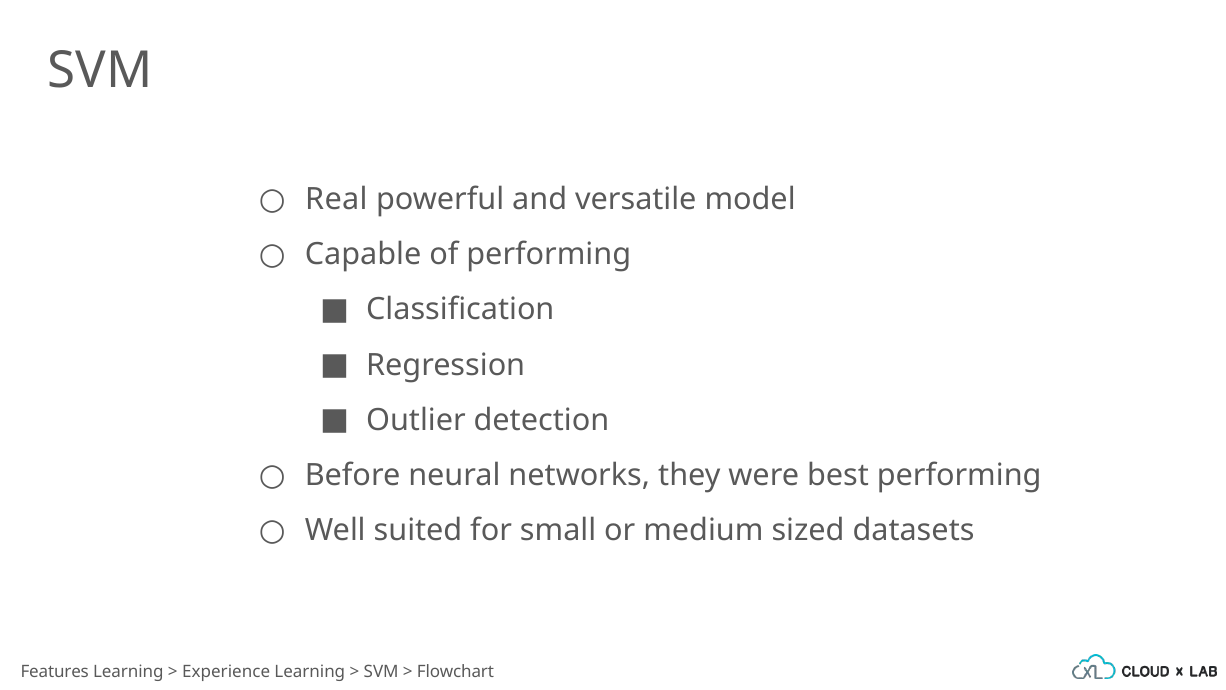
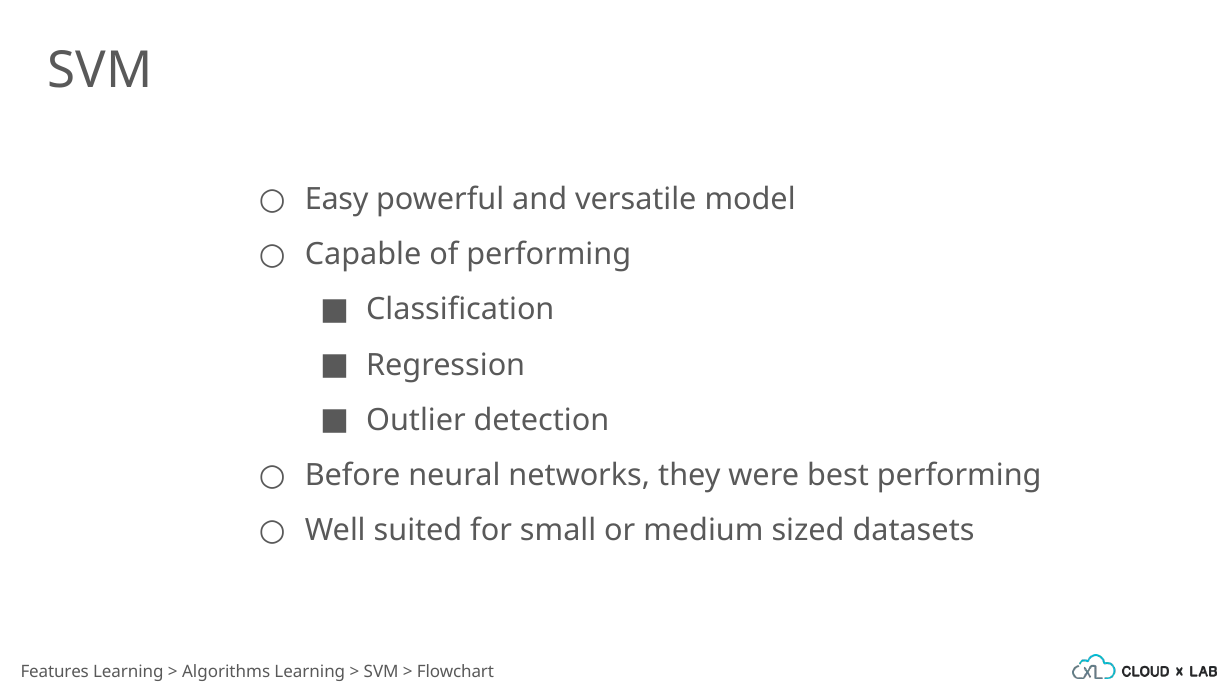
Real: Real -> Easy (337, 199)
Experience: Experience -> Algorithms (226, 672)
